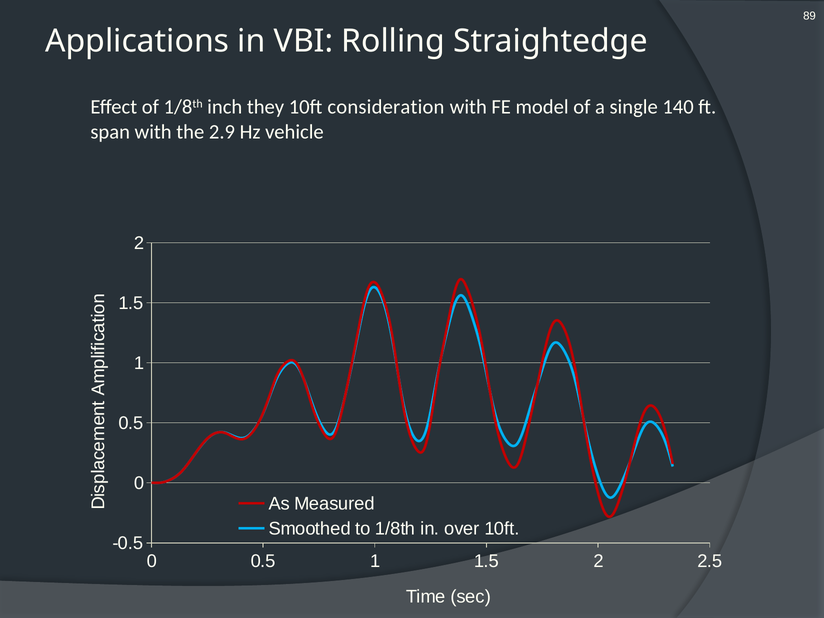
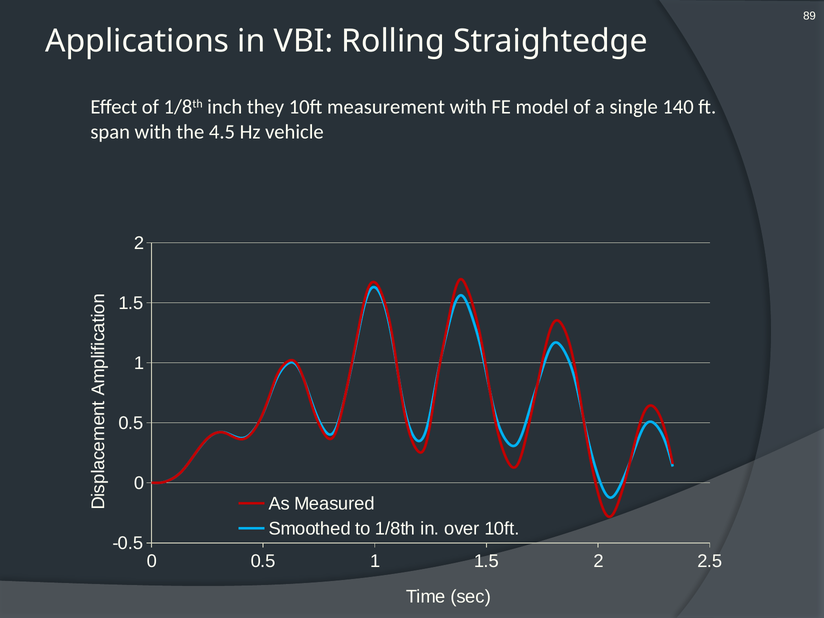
consideration: consideration -> measurement (386, 107)
2.9: 2.9 -> 4.5 (222, 132)
